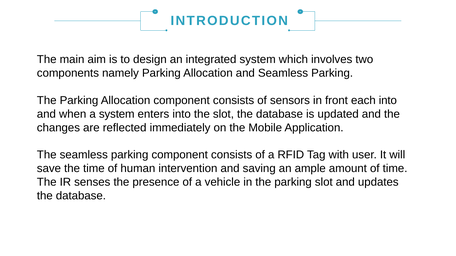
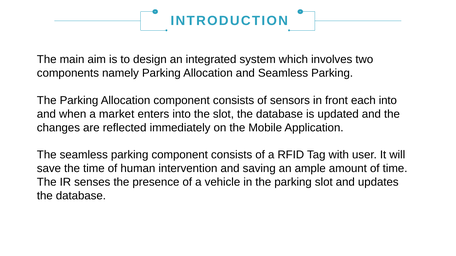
a system: system -> market (117, 114)
